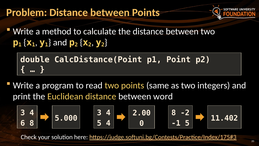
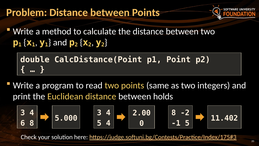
word: word -> holds (163, 96)
